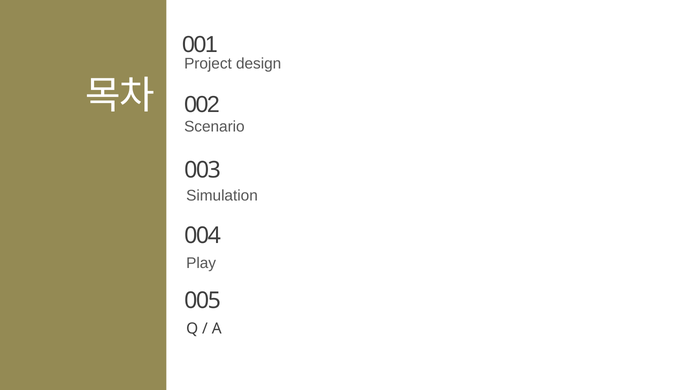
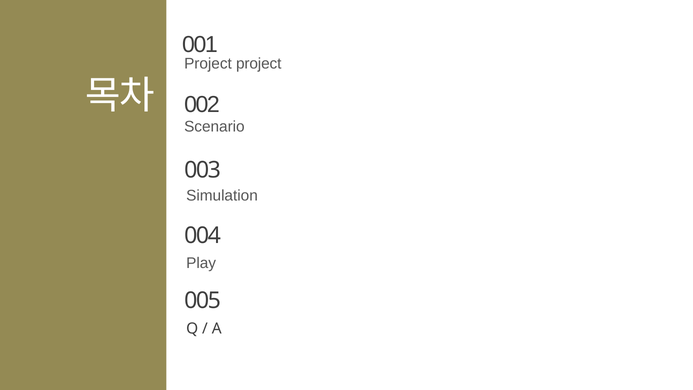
Project design: design -> project (259, 64)
